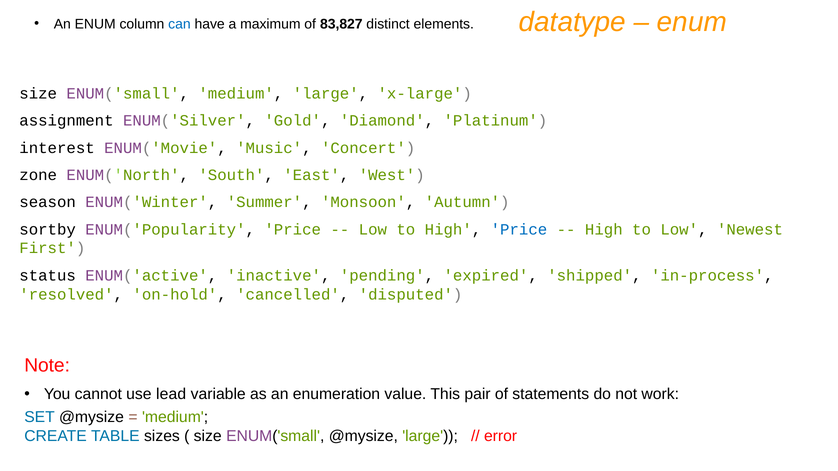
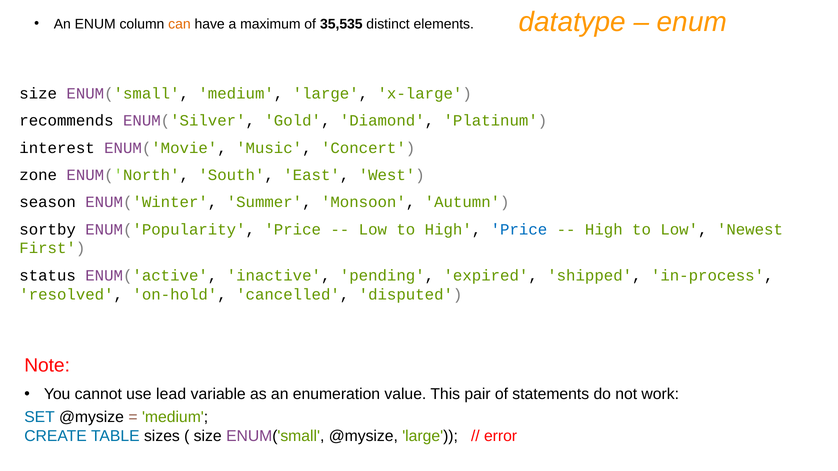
can colour: blue -> orange (179, 24)
83,827: 83,827 -> 35,535 (341, 24)
assignment: assignment -> recommends (66, 121)
